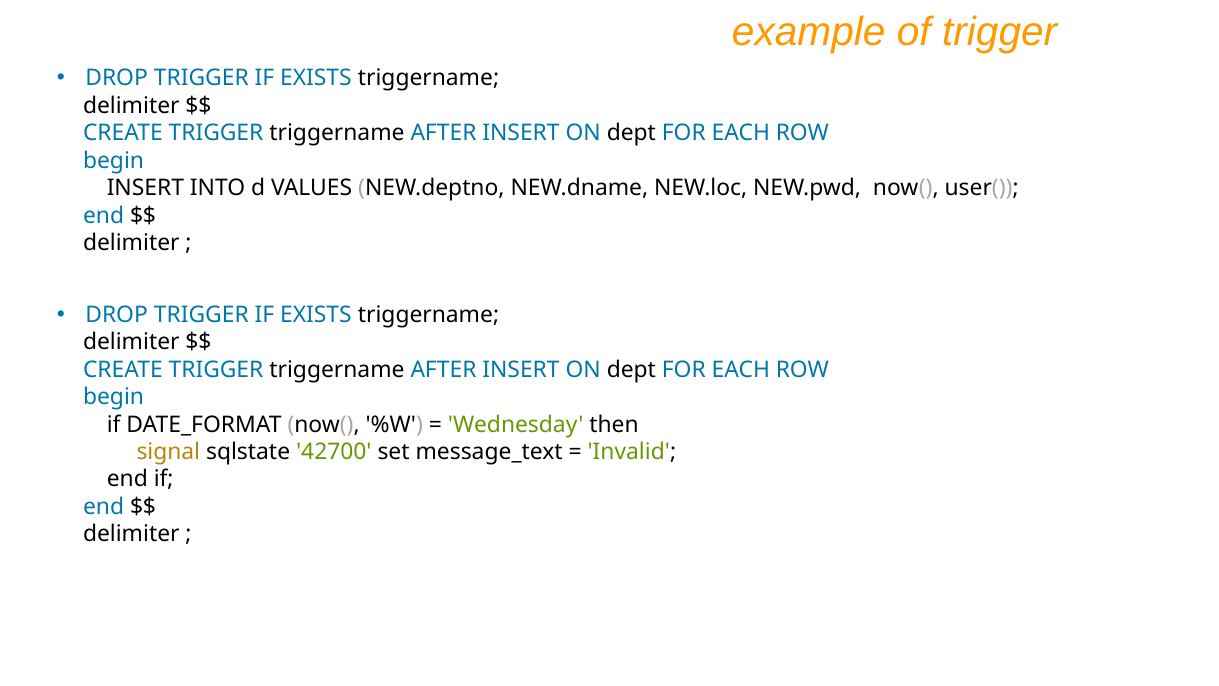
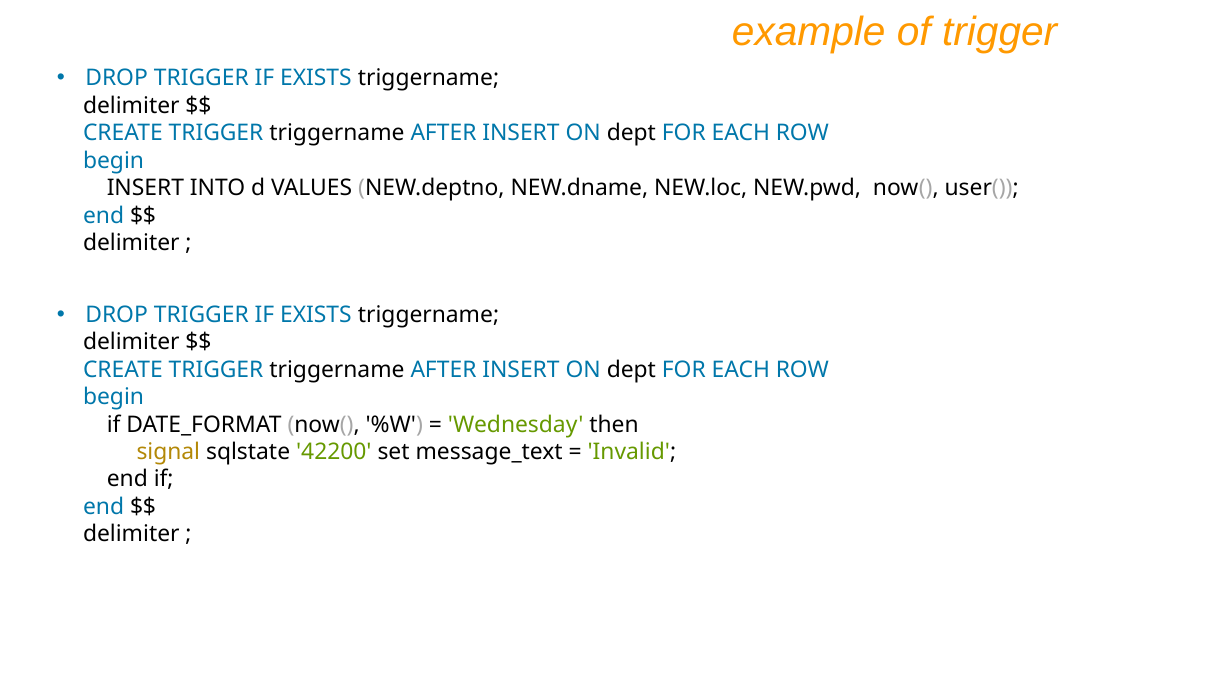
42700: 42700 -> 42200 (334, 452)
